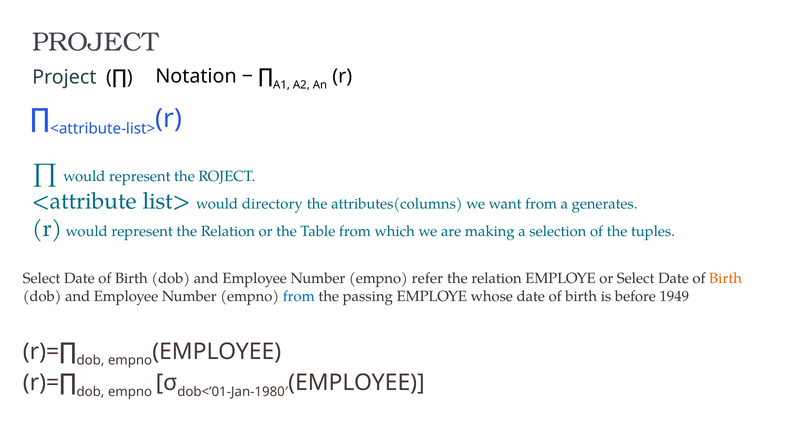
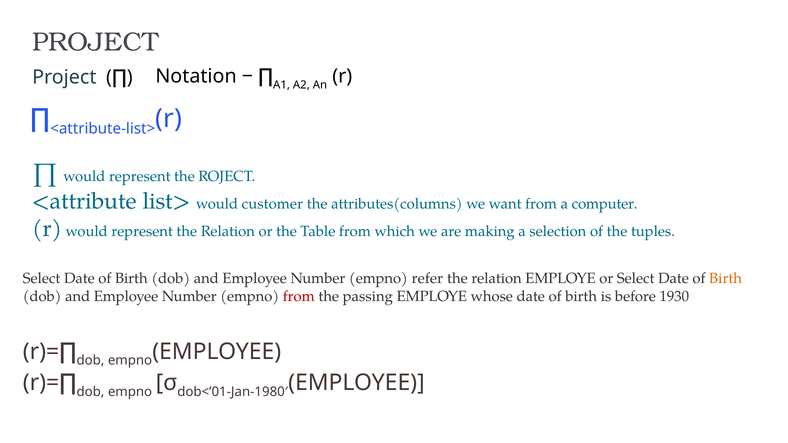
directory: directory -> customer (272, 204)
generates: generates -> computer (605, 204)
from colour: blue -> red (299, 296)
1949: 1949 -> 1930 (674, 296)
